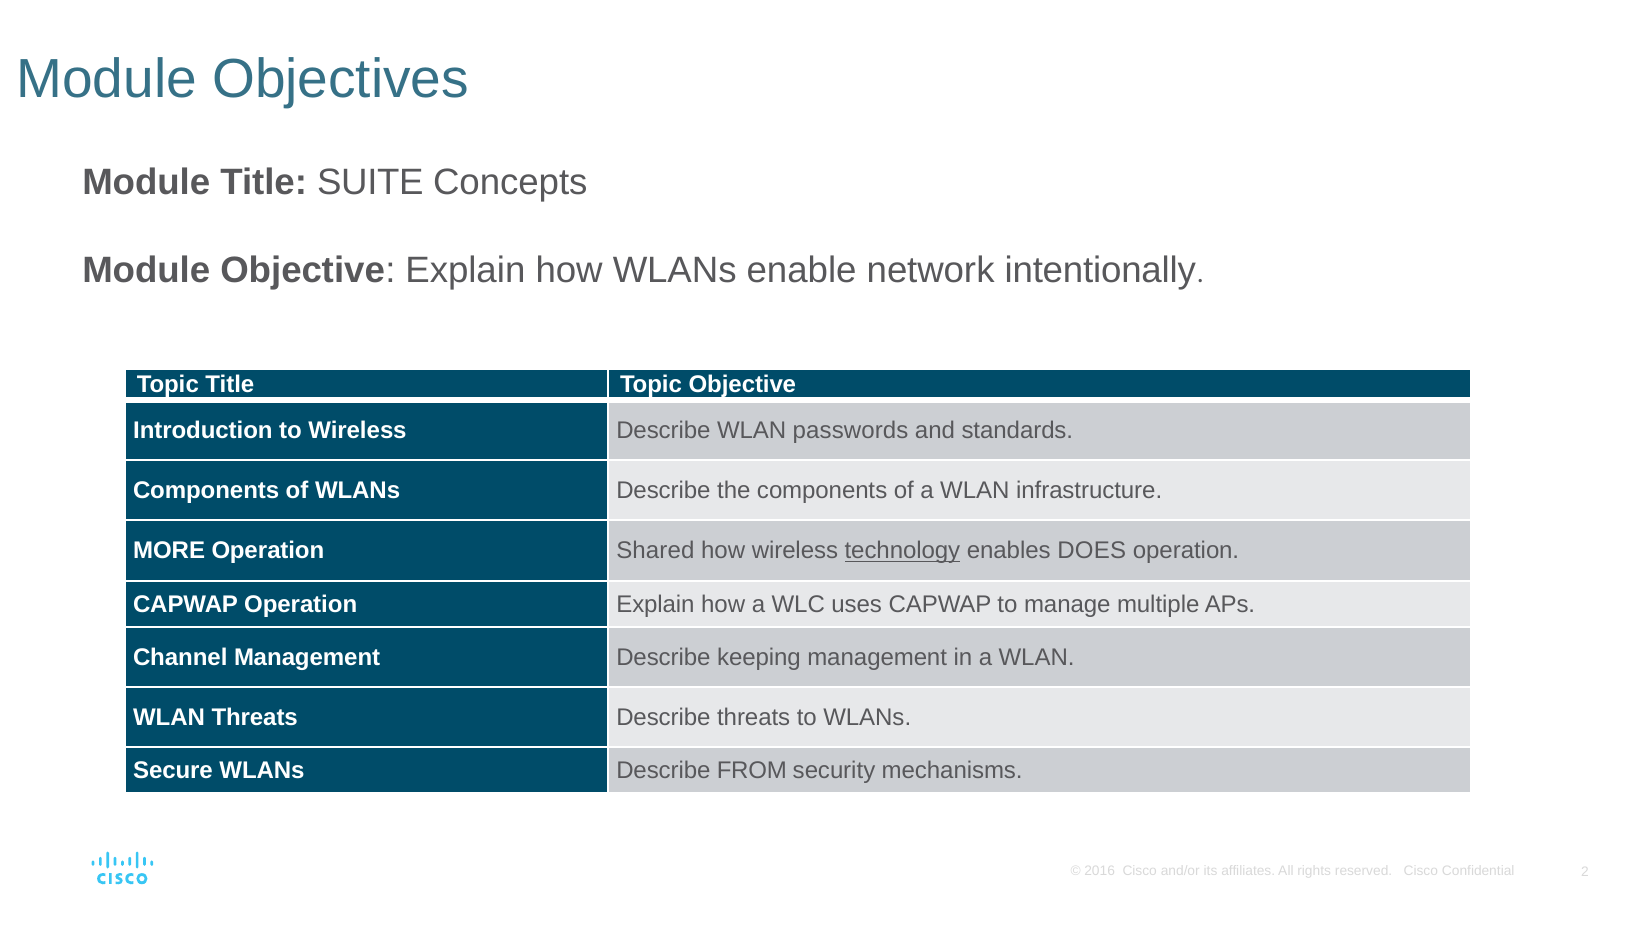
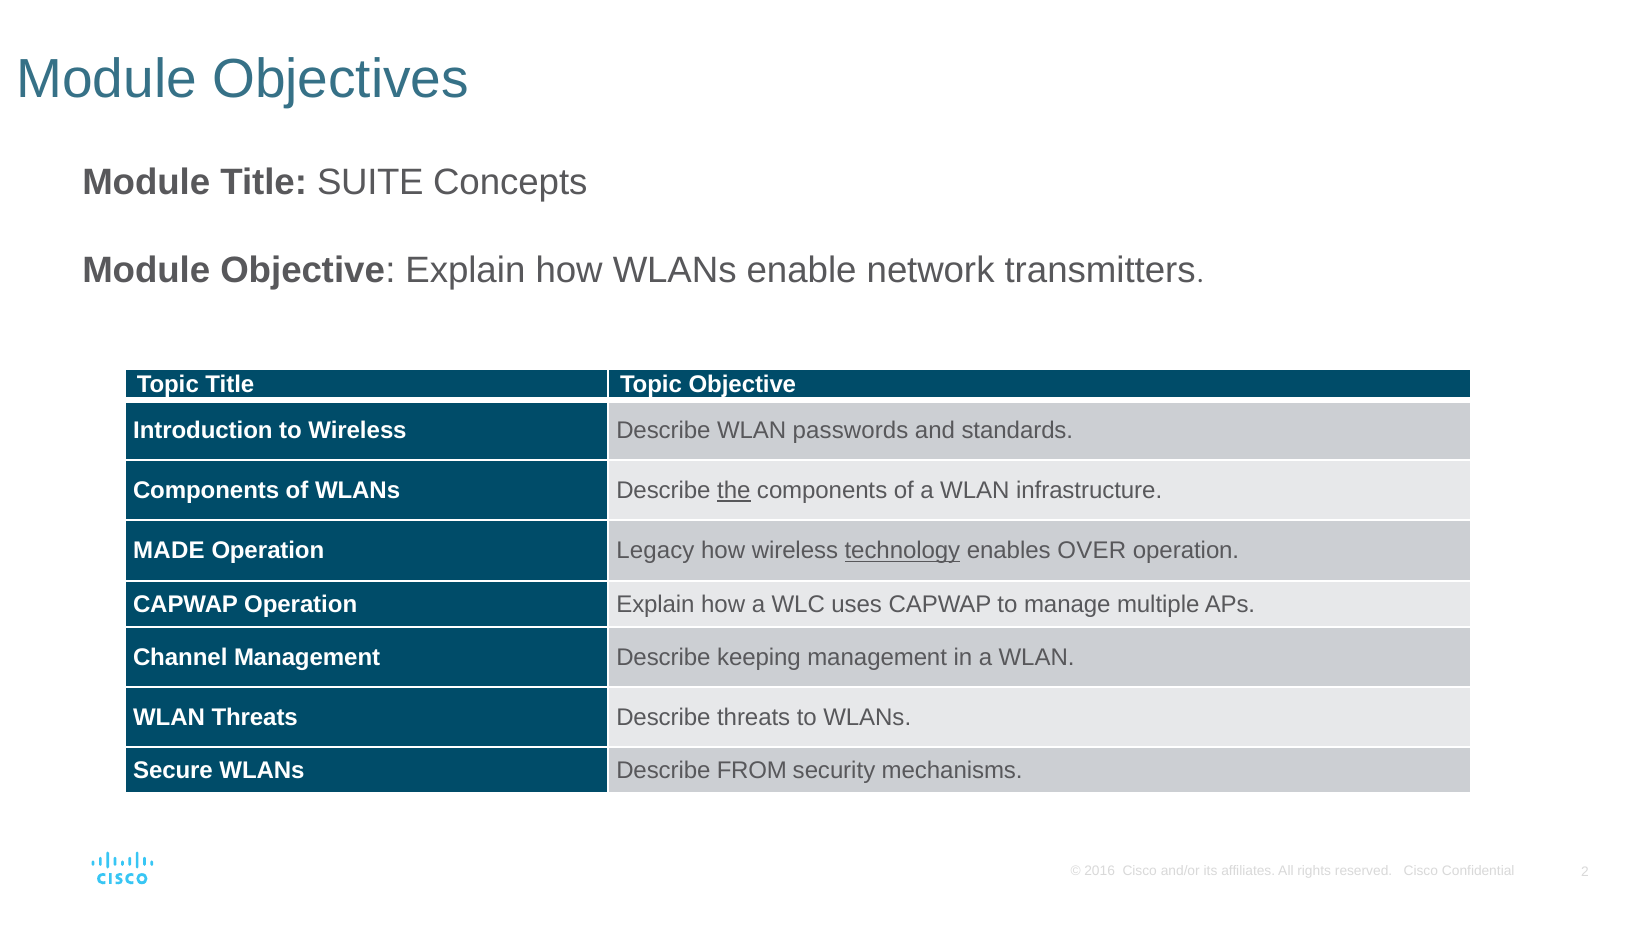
intentionally: intentionally -> transmitters (1100, 270)
the underline: none -> present (734, 491)
MORE: MORE -> MADE (169, 551)
Shared: Shared -> Legacy (655, 551)
DOES: DOES -> OVER (1092, 551)
